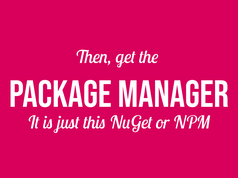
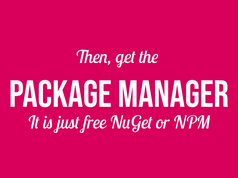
this: this -> free (95, 123)
